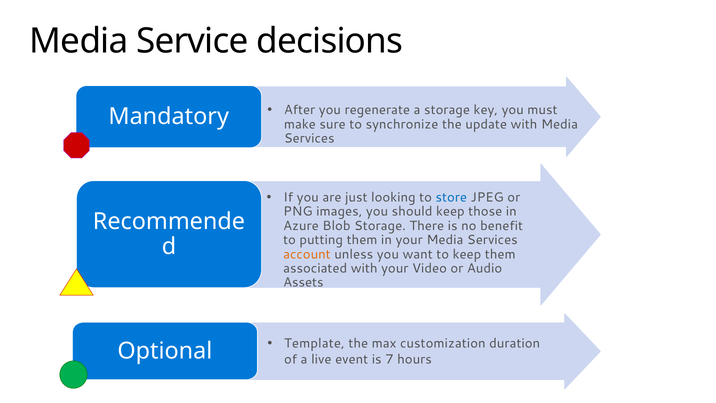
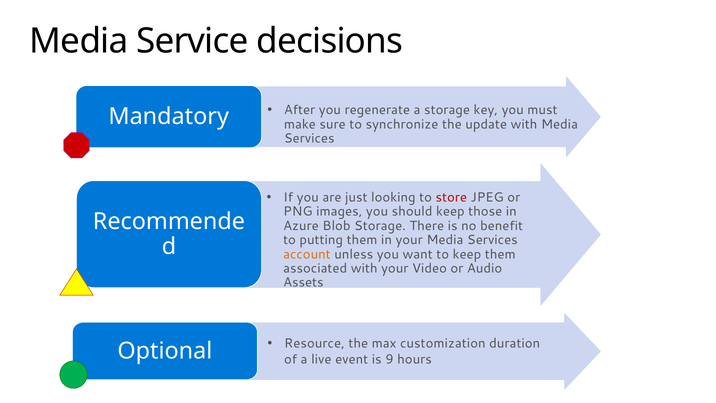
store colour: blue -> red (451, 197)
Template: Template -> Resource (314, 343)
7: 7 -> 9 (389, 359)
